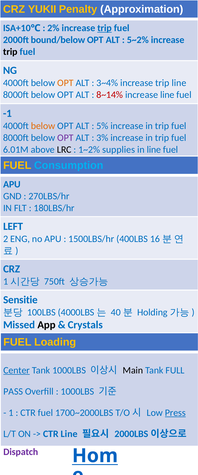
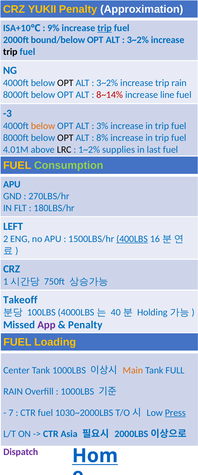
2%: 2% -> 9% (53, 28)
5~2%: 5~2% -> 3~2% (138, 40)
OPT colour: orange -> black (65, 83)
3~4%: 3~4% -> 3~2% (107, 83)
trip line: line -> rain (179, 83)
-1: -1 -> -3 (7, 113)
5%: 5% -> 3% (102, 126)
OPT colour: purple -> black (65, 137)
3%: 3% -> 8% (102, 137)
6.01M: 6.01M -> 4.01M (16, 149)
in line: line -> last (154, 149)
Consumption colour: light blue -> light green (69, 165)
400LBS underline: none -> present (132, 238)
Sensitie: Sensitie -> Takeoff (20, 299)
App colour: black -> purple (46, 324)
Crystals: Crystals -> Penalty (85, 324)
Center underline: present -> none (17, 369)
Main colour: black -> orange (133, 369)
PASS: PASS -> RAIN (13, 390)
1: 1 -> 7 (11, 412)
1700~2000LBS: 1700~2000LBS -> 1030~2000LBS (84, 412)
CTR Line: Line -> Asia (69, 433)
